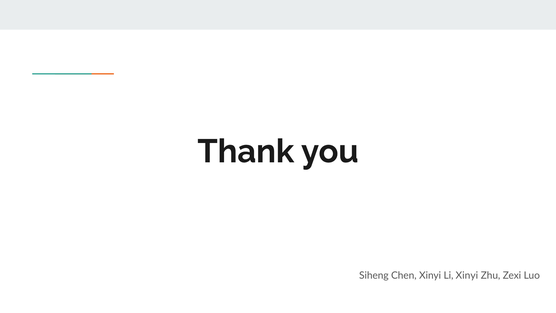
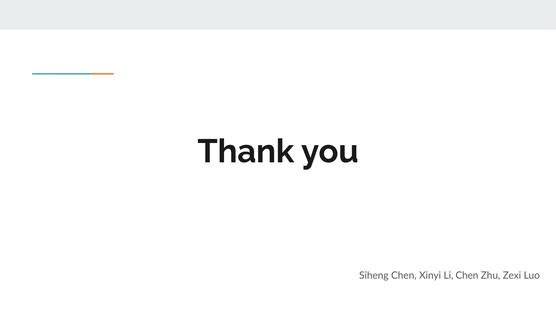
Li Xinyi: Xinyi -> Chen (467, 275)
